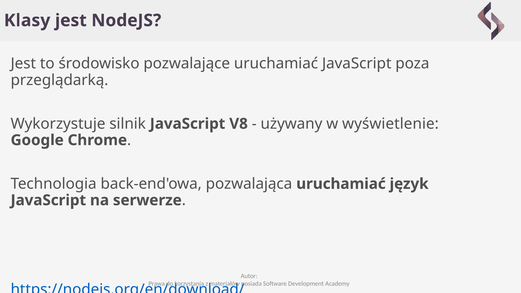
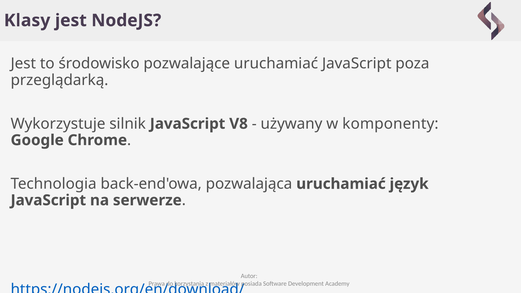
wyświetlenie: wyświetlenie -> komponenty (390, 124)
